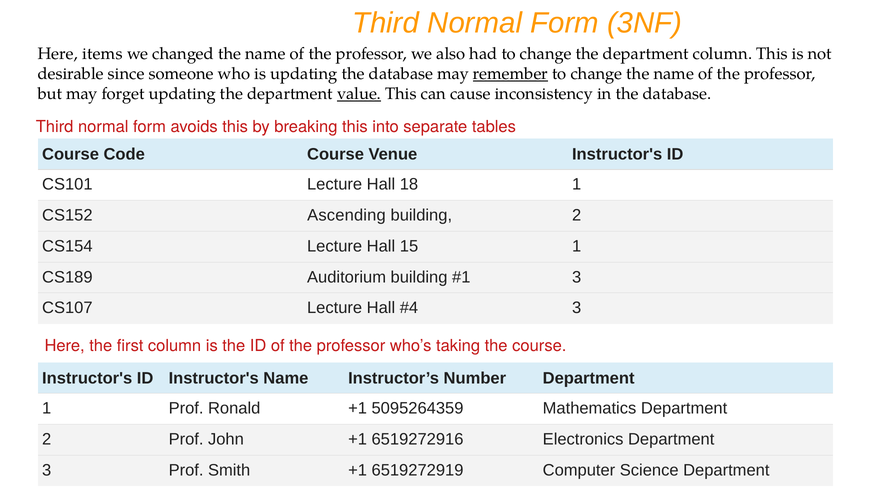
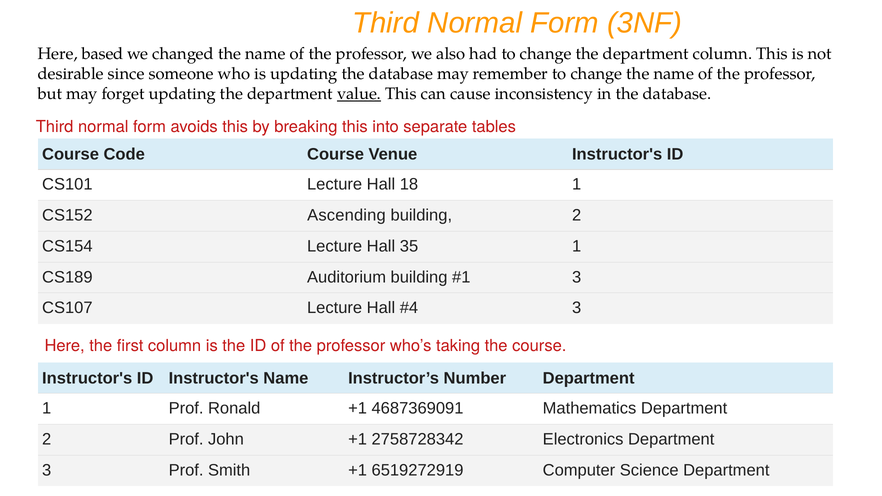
items: items -> based (103, 54)
remember underline: present -> none (510, 74)
15: 15 -> 35 (409, 246)
5095264359: 5095264359 -> 4687369091 (418, 409)
6519272916: 6519272916 -> 2758728342 (418, 439)
